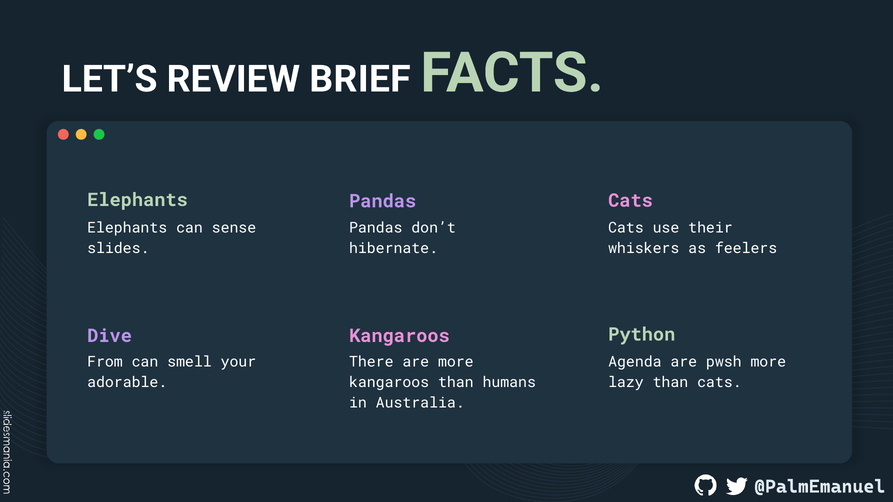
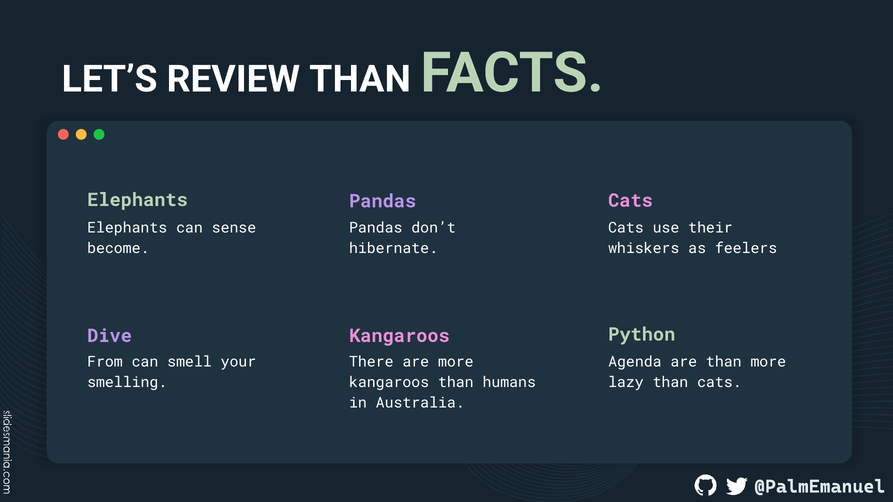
REVIEW BRIEF: BRIEF -> THAN (360, 79)
slides: slides -> become (118, 249)
are pwsh: pwsh -> than (724, 362)
adorable: adorable -> smelling (127, 382)
